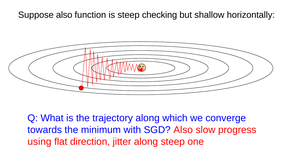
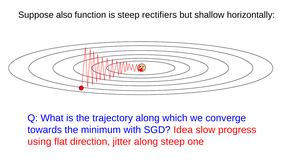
checking: checking -> rectifiers (159, 15)
SGD Also: Also -> Idea (183, 130)
